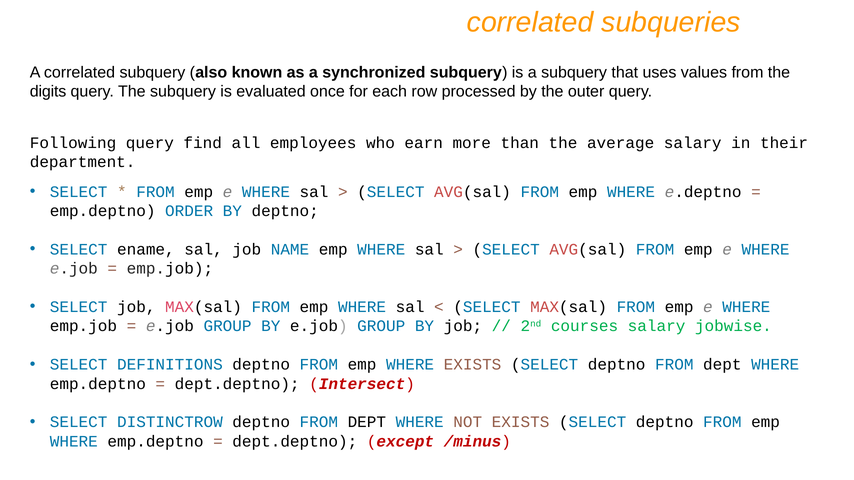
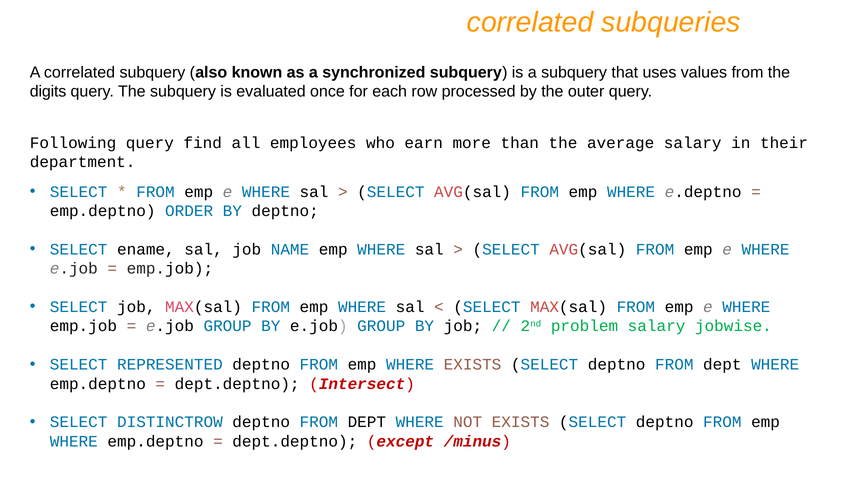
courses: courses -> problem (585, 326)
DEFINITIONS: DEFINITIONS -> REPRESENTED (170, 365)
